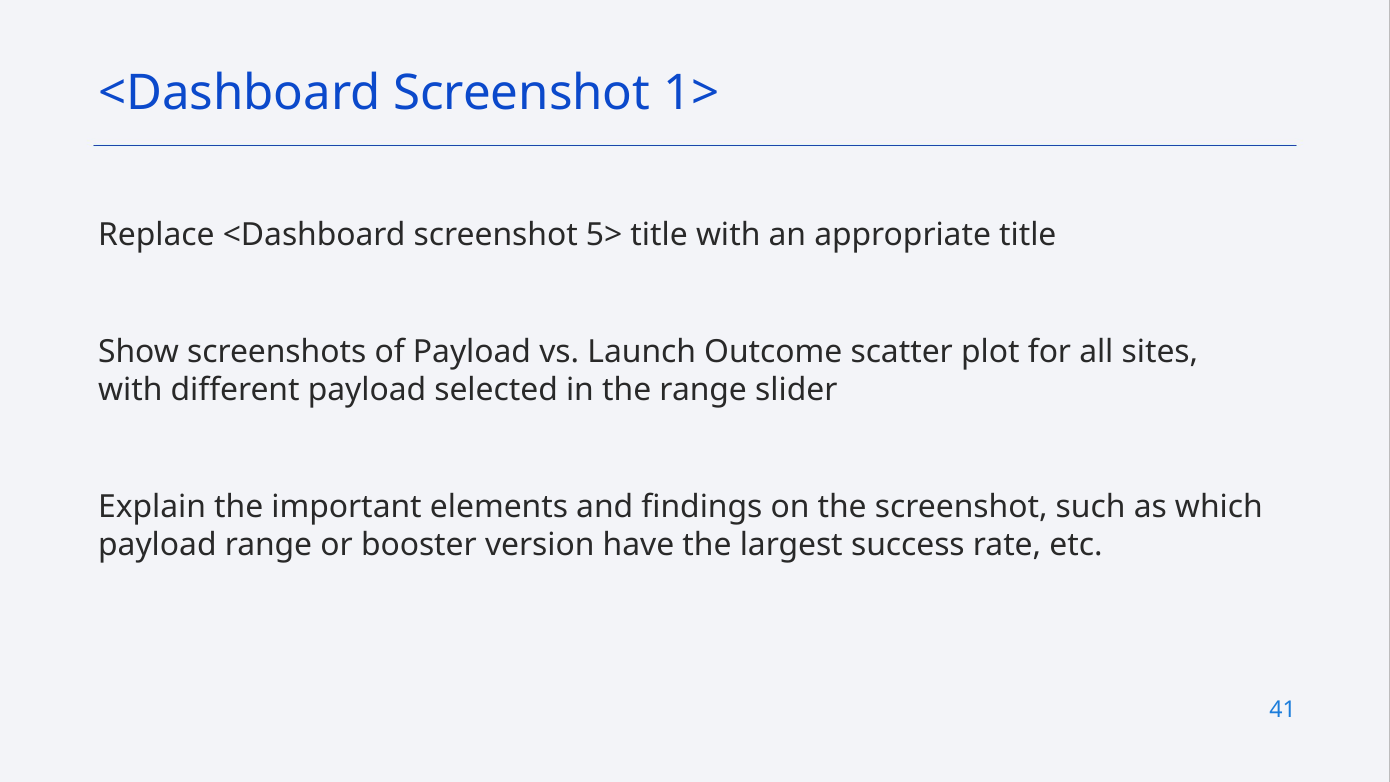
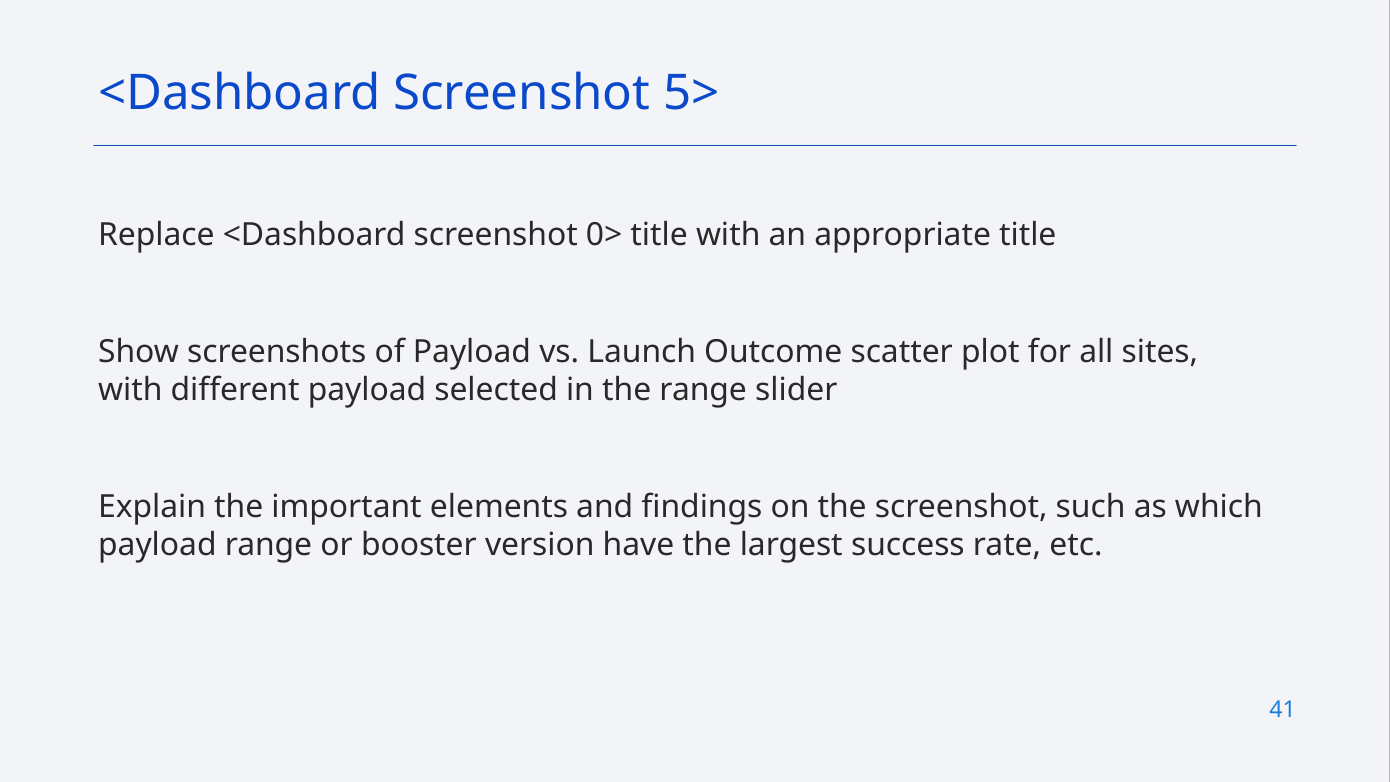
1>: 1> -> 5> (691, 93)
5>: 5> -> 0> (604, 235)
